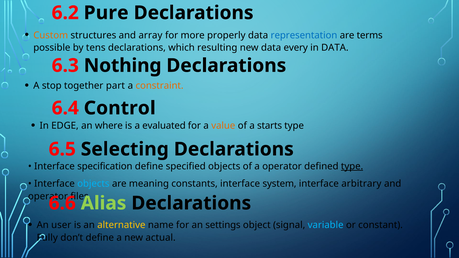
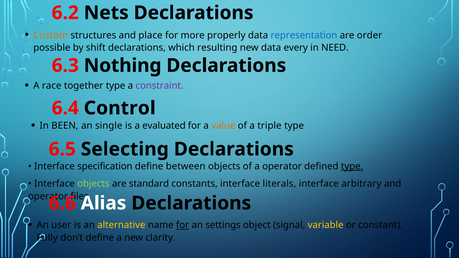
Pure: Pure -> Nets (106, 13)
array: array -> place (150, 35)
terms: terms -> order (370, 35)
tens: tens -> shift (96, 48)
in DATA: DATA -> NEED (335, 48)
stop: stop -> race (52, 86)
together part: part -> type (116, 86)
constraint colour: orange -> purple (160, 86)
EDGE: EDGE -> BEEN (65, 126)
where: where -> single (109, 126)
starts: starts -> triple (269, 126)
specified: specified -> between (186, 166)
objects colour: light blue -> light green (93, 184)
meaning: meaning -> standard (149, 184)
system: system -> literals (279, 184)
Alias colour: light green -> white (104, 203)
for underline: none -> present (183, 225)
variable colour: light blue -> yellow (326, 225)
actual: actual -> clarity (161, 238)
